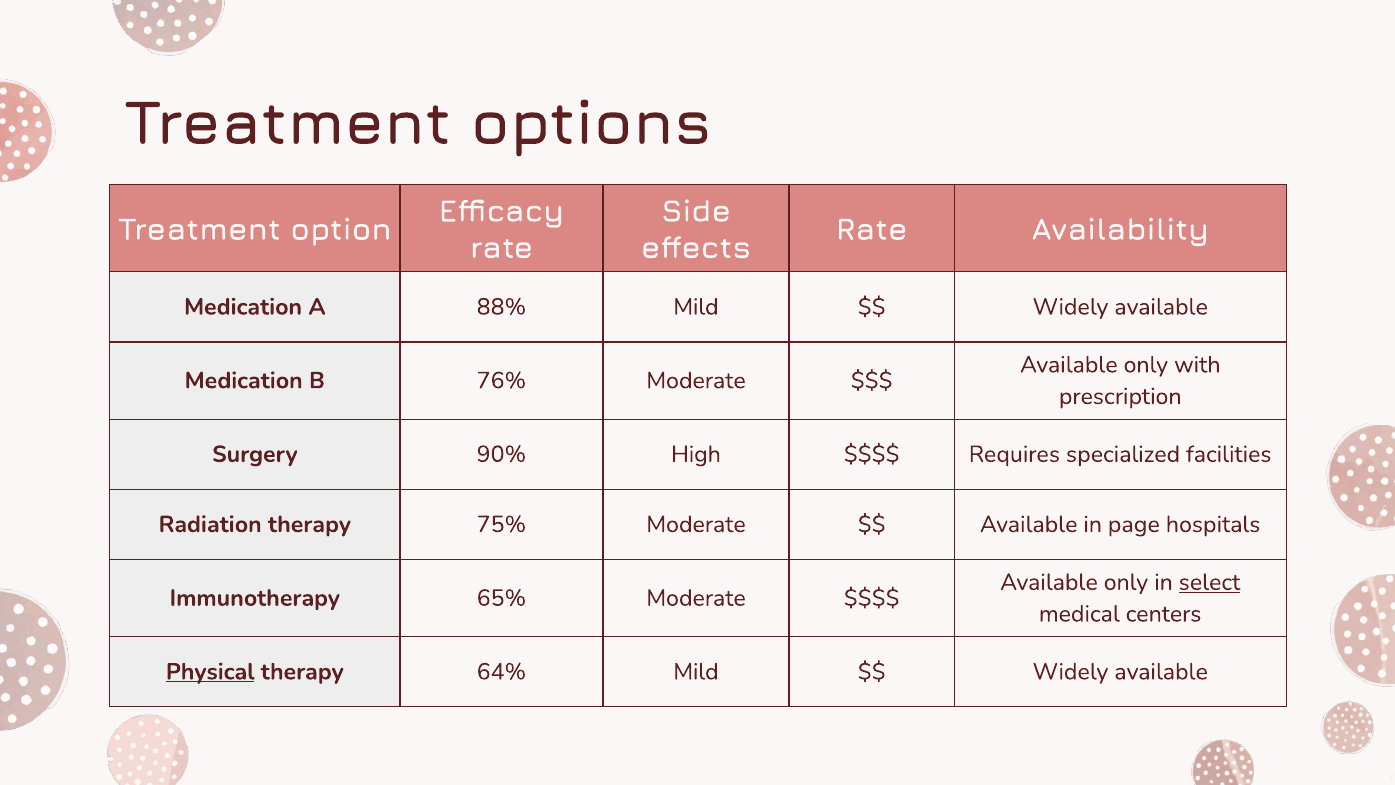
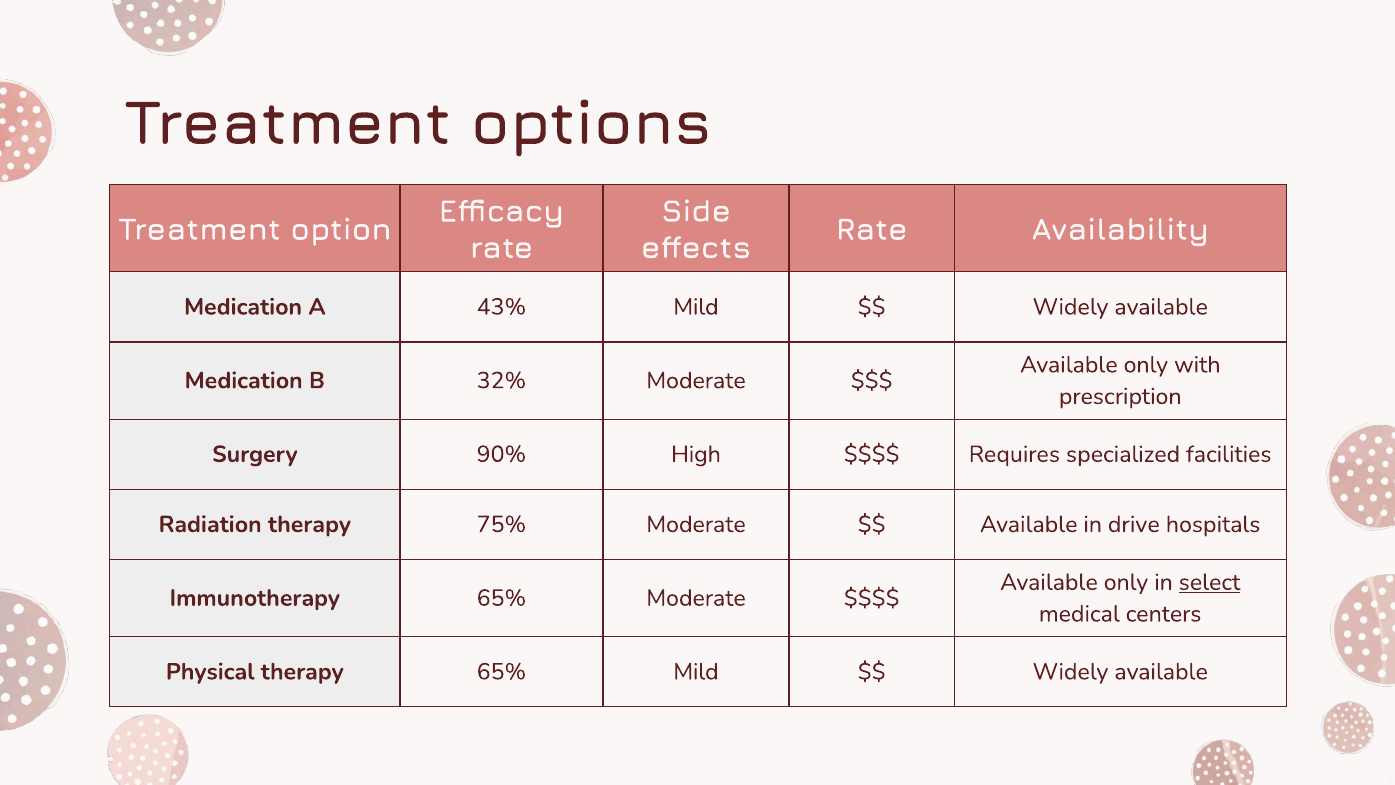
88%: 88% -> 43% (501, 307)
76%: 76% -> 32% (501, 380)
page: page -> drive (1134, 524)
Physical underline: present -> none (210, 671)
therapy 64%: 64% -> 65% (501, 671)
